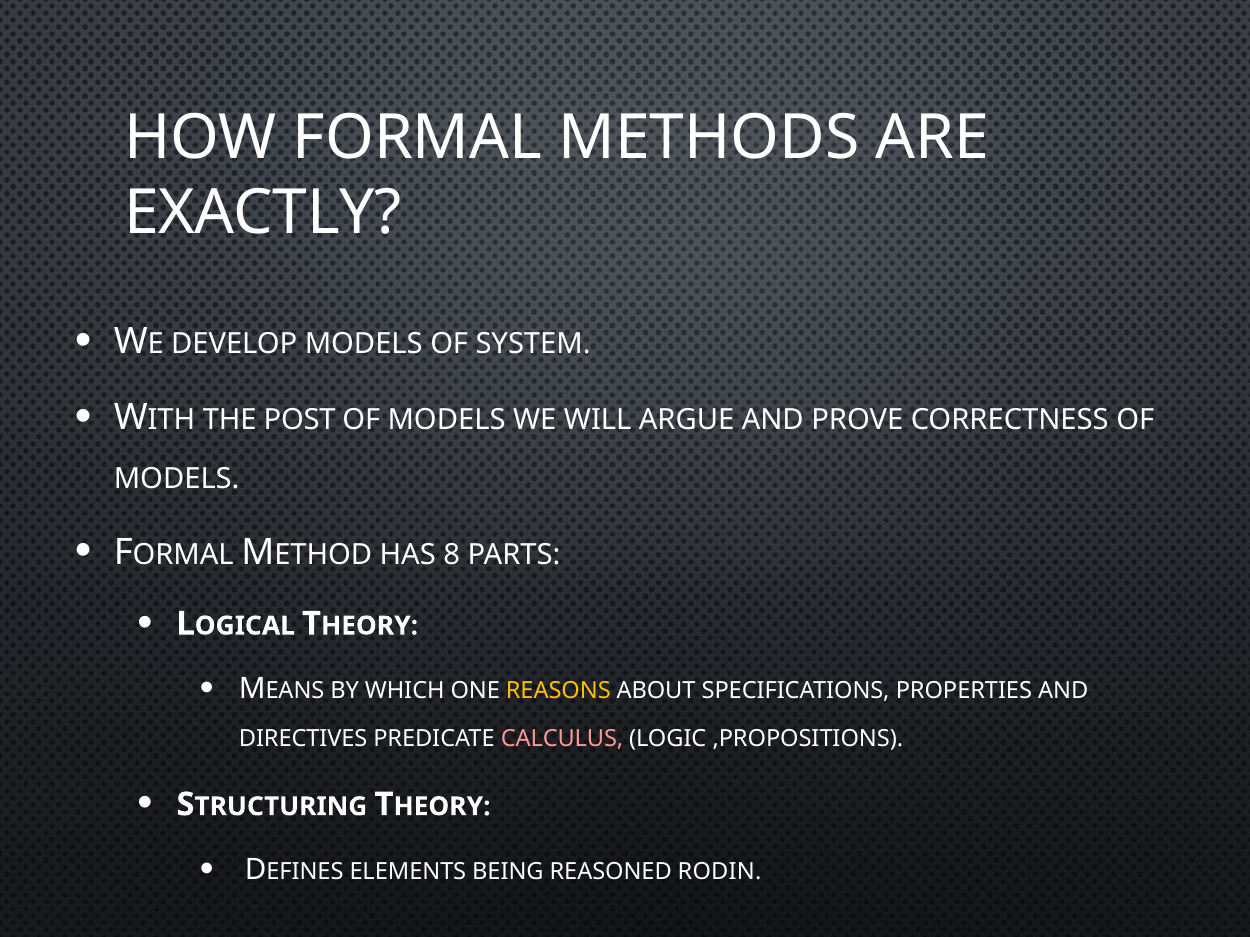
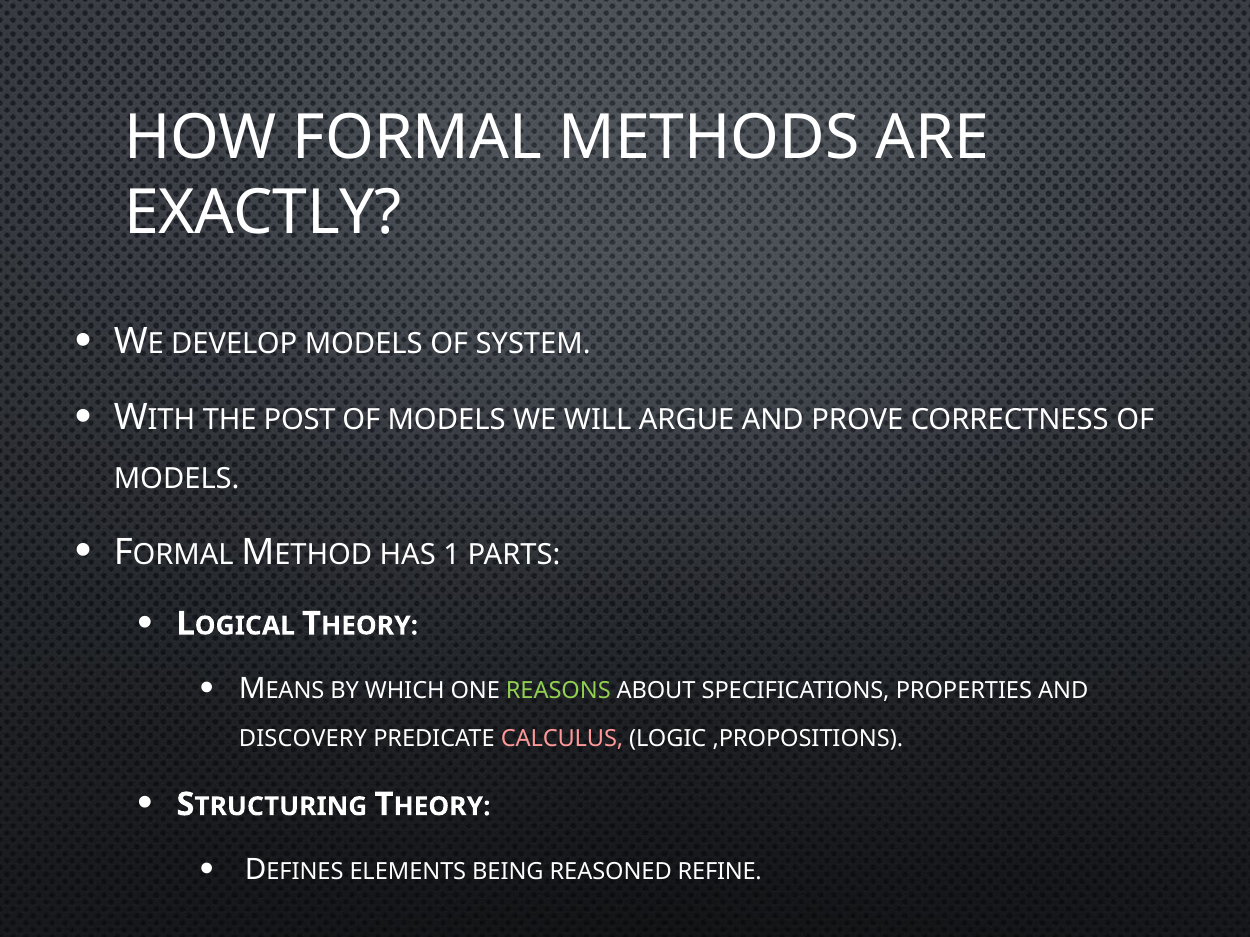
8: 8 -> 1 (452, 555)
REASONS colour: yellow -> light green (558, 691)
DIRECTIVES: DIRECTIVES -> DISCOVERY (303, 739)
RODIN: RODIN -> REFINE (720, 872)
